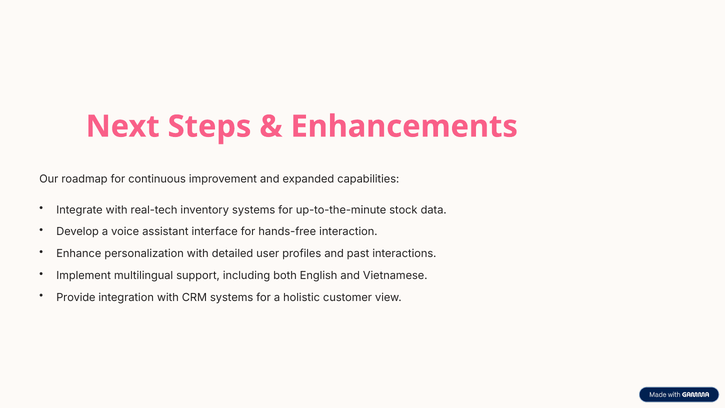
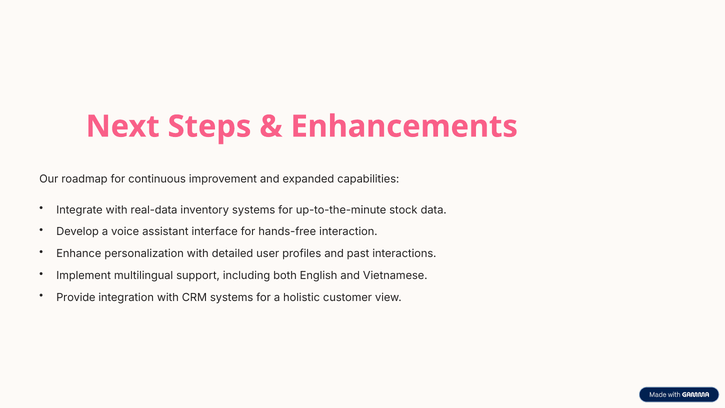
real-tech: real-tech -> real-data (154, 210)
